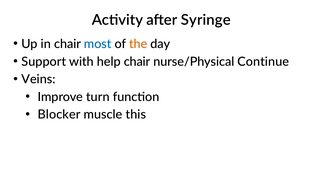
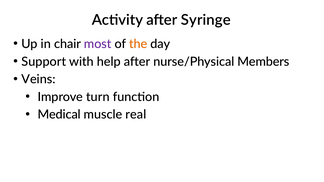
most colour: blue -> purple (98, 44)
help chair: chair -> after (137, 62)
Continue: Continue -> Members (263, 62)
Blocker: Blocker -> Medical (59, 115)
this: this -> real (136, 115)
